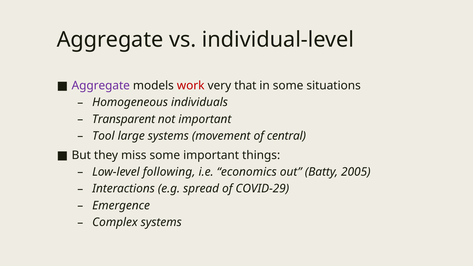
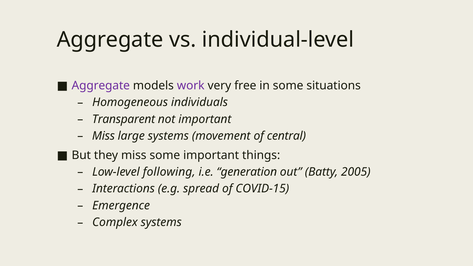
work colour: red -> purple (191, 86)
that: that -> free (245, 86)
Tool: Tool -> Miss (103, 136)
economics: economics -> generation (247, 172)
COVID-29: COVID-29 -> COVID-15 (262, 189)
